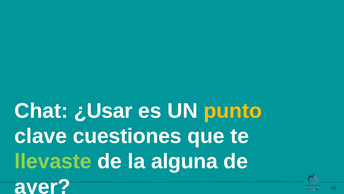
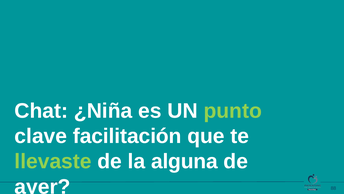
¿Usar: ¿Usar -> ¿Niña (103, 111)
punto colour: yellow -> light green (233, 111)
cuestiones: cuestiones -> facilitación (127, 136)
